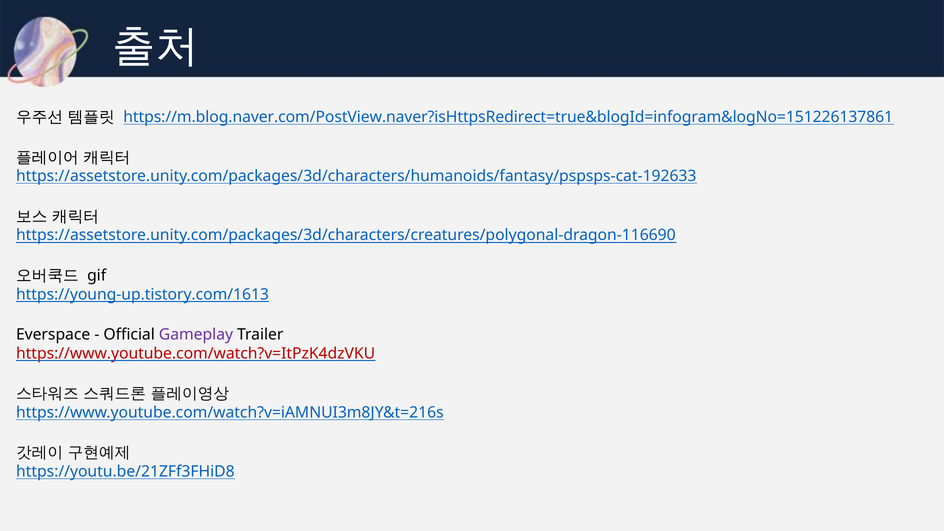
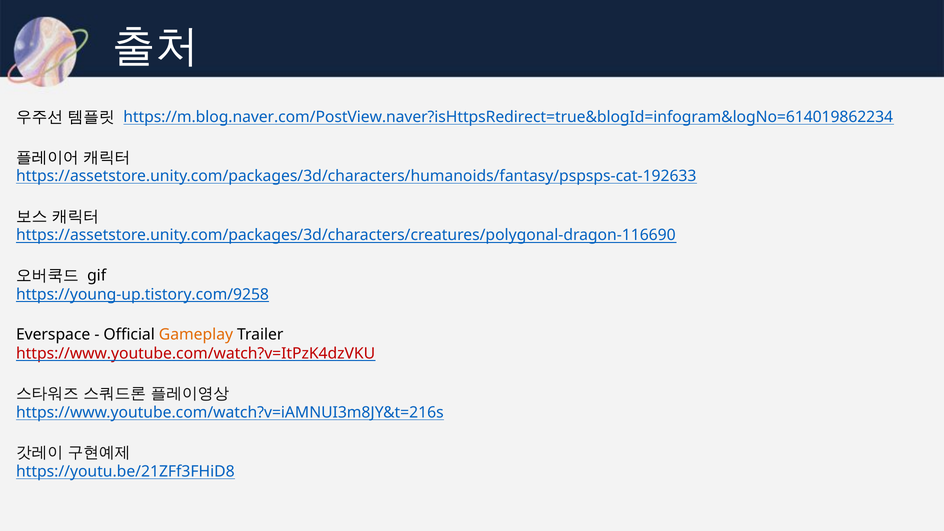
https://m.blog.naver.com/PostView.naver?isHttpsRedirect=true&blogId=infogram&logNo=151226137861: https://m.blog.naver.com/PostView.naver?isHttpsRedirect=true&blogId=infogram&logNo=151226137861 -> https://m.blog.naver.com/PostView.naver?isHttpsRedirect=true&blogId=infogram&logNo=614019862234 (508, 117)
https://young-up.tistory.com/1613: https://young-up.tistory.com/1613 -> https://young-up.tistory.com/9258 (143, 294)
Gameplay colour: purple -> orange (196, 335)
